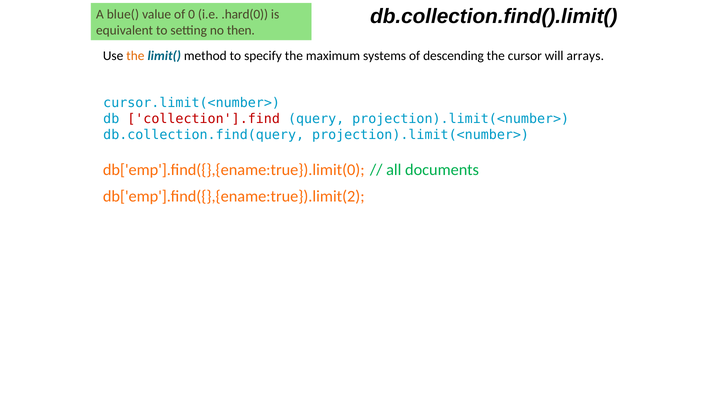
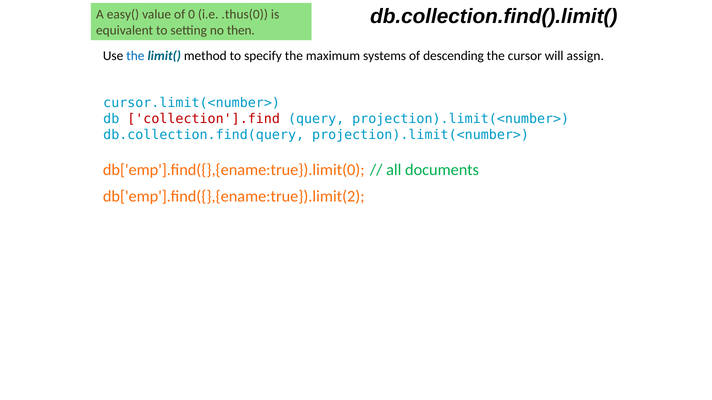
blue(: blue( -> easy( (123, 14)
.hard(0: .hard(0 -> .thus(0 (245, 14)
the colour: orange -> blue (135, 56)
arrays: arrays -> assign (585, 56)
